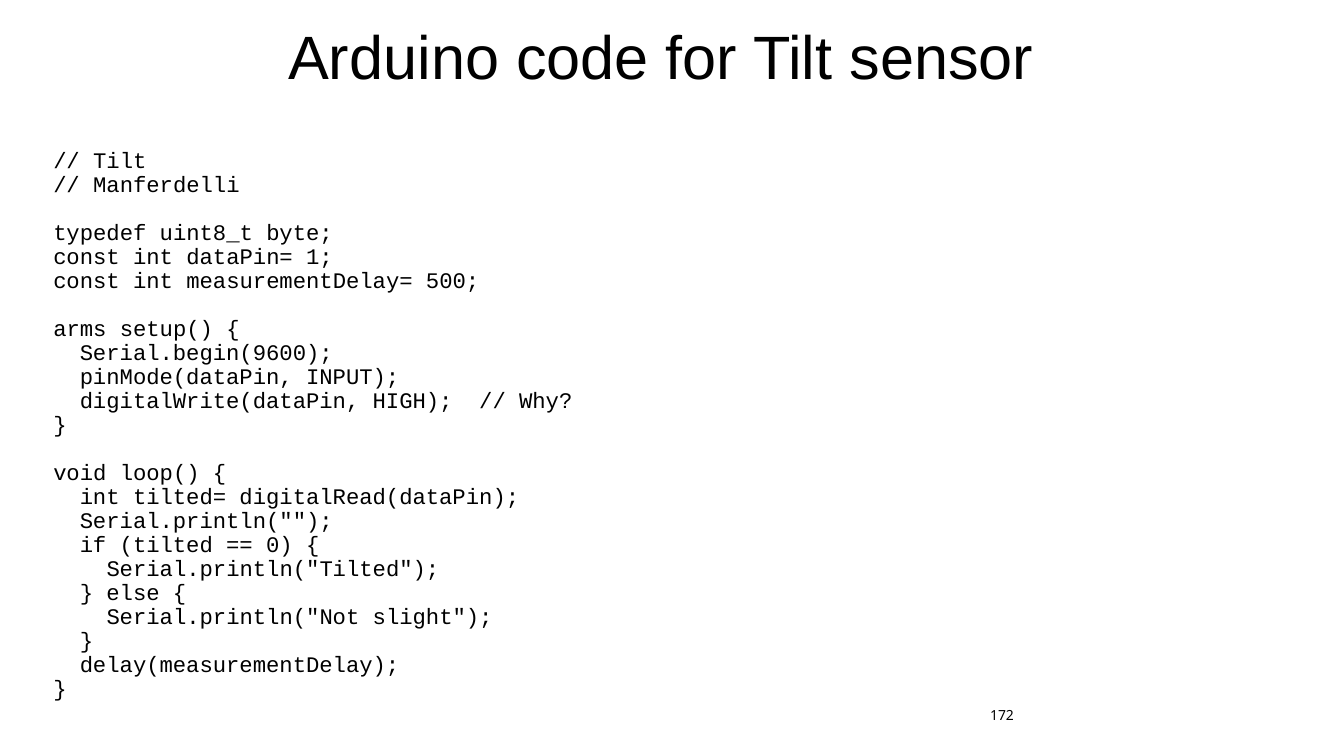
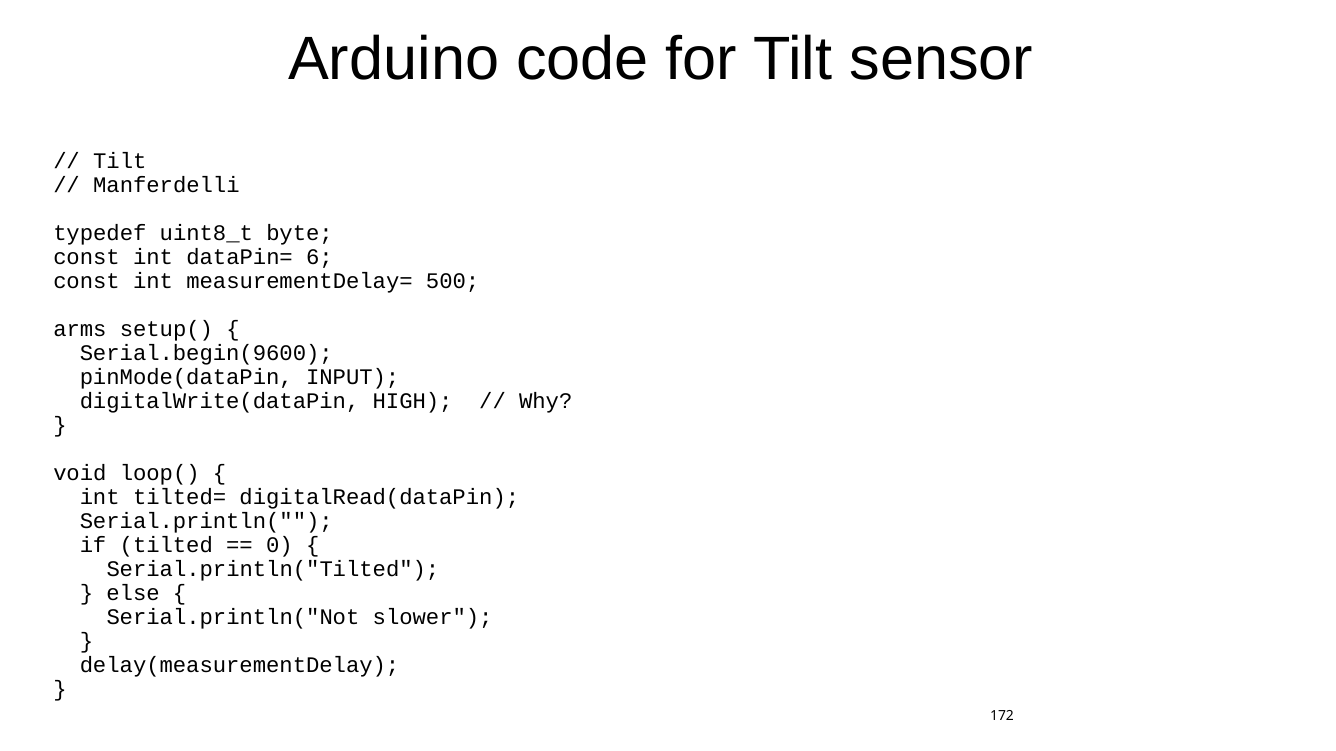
1: 1 -> 6 (319, 258)
slight: slight -> slower (433, 618)
